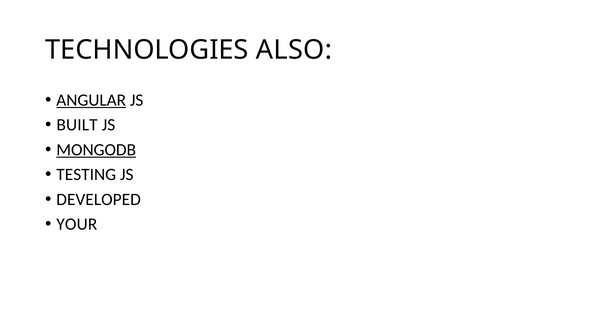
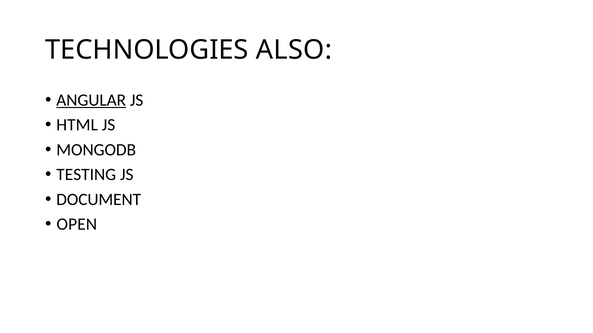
BUILT: BUILT -> HTML (77, 125)
MONGODB underline: present -> none (96, 150)
DEVELOPED: DEVELOPED -> DOCUMENT (99, 200)
YOUR: YOUR -> OPEN (77, 225)
